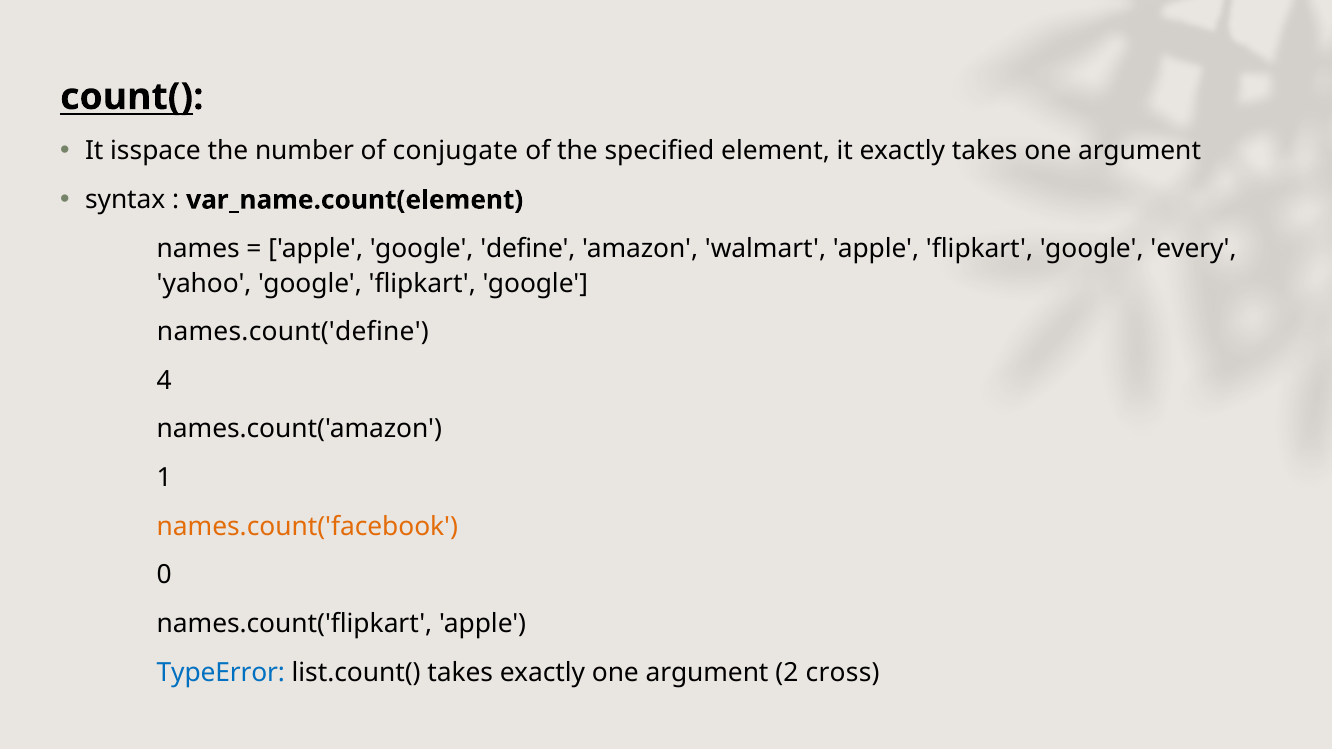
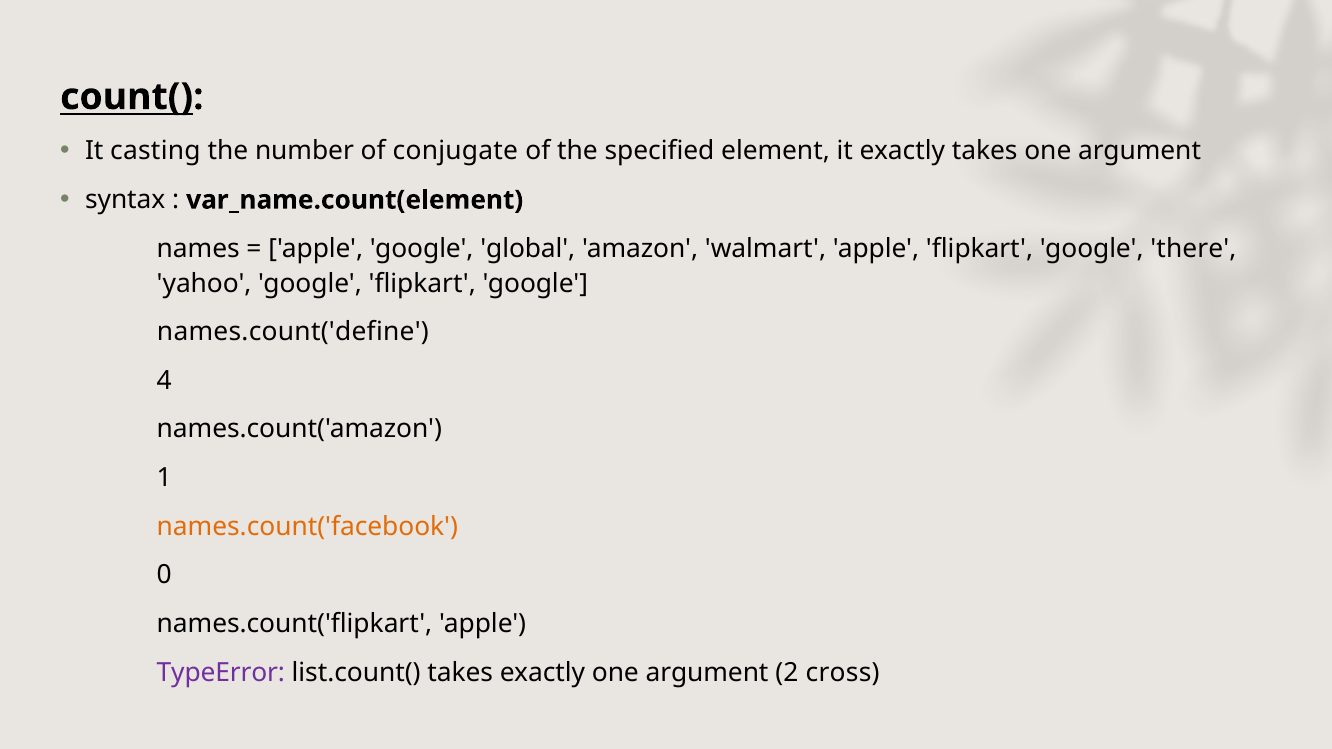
isspace: isspace -> casting (155, 151)
define: define -> global (528, 249)
every: every -> there (1193, 249)
TypeError colour: blue -> purple (221, 673)
